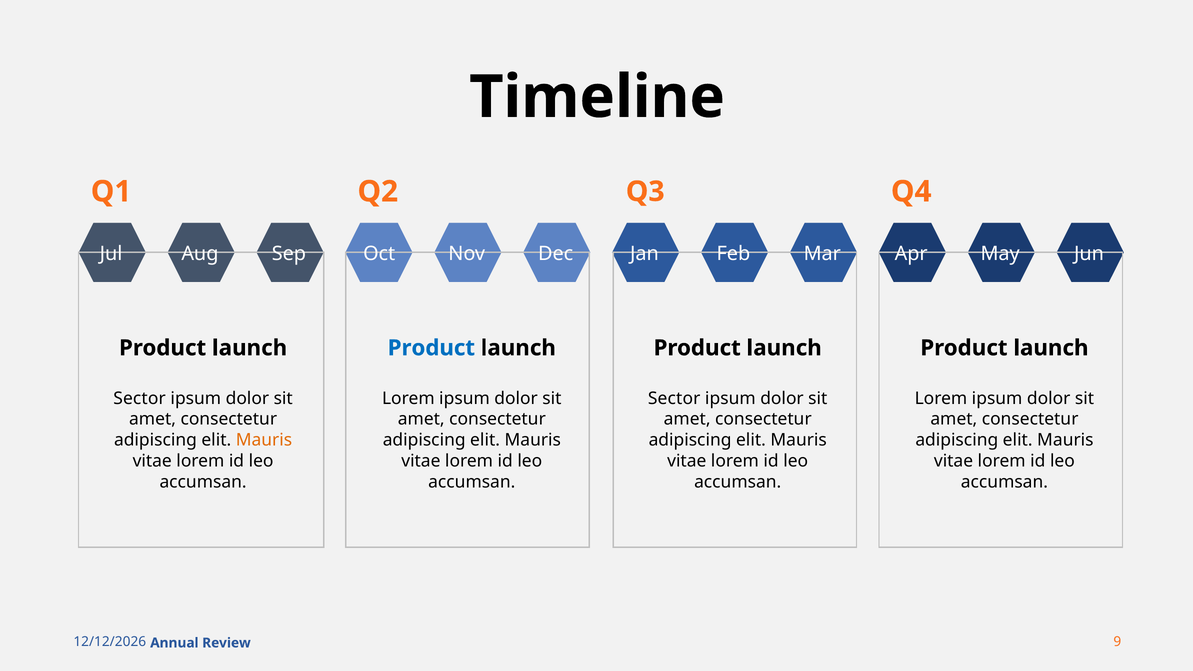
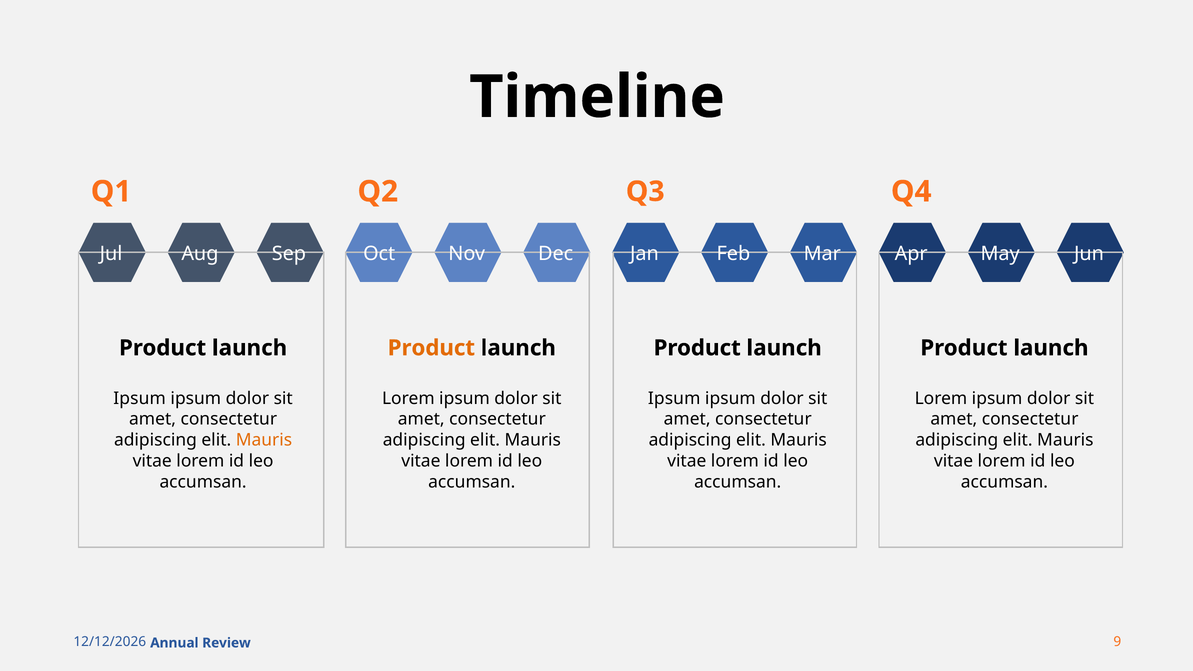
Product colour: blue -> orange (431, 348)
Sector: Sector -> Ipsum (140, 398)
Sector: Sector -> Ipsum (674, 398)
